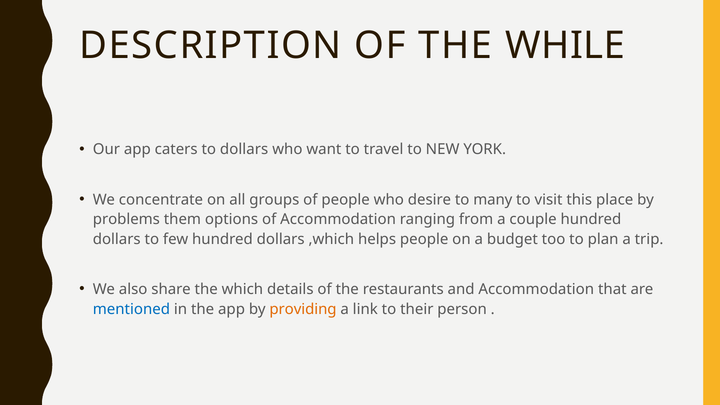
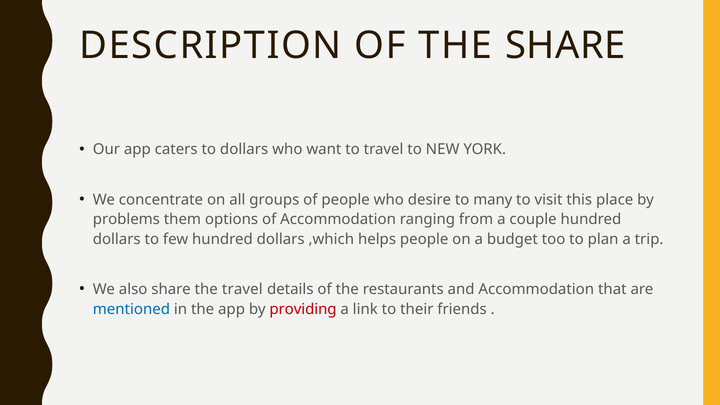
THE WHILE: WHILE -> SHARE (565, 46)
the which: which -> travel (242, 289)
providing colour: orange -> red (303, 309)
person: person -> friends (462, 309)
